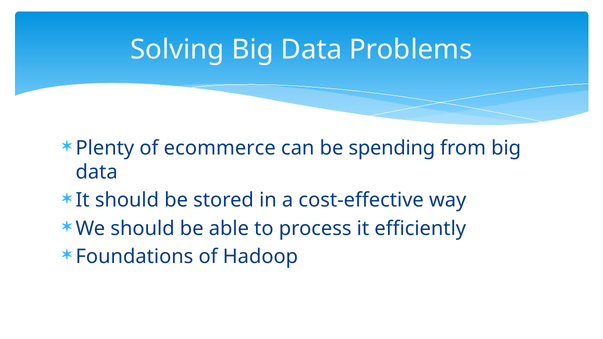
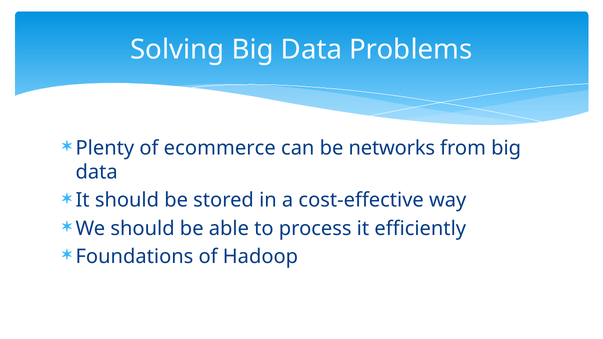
spending: spending -> networks (392, 148)
